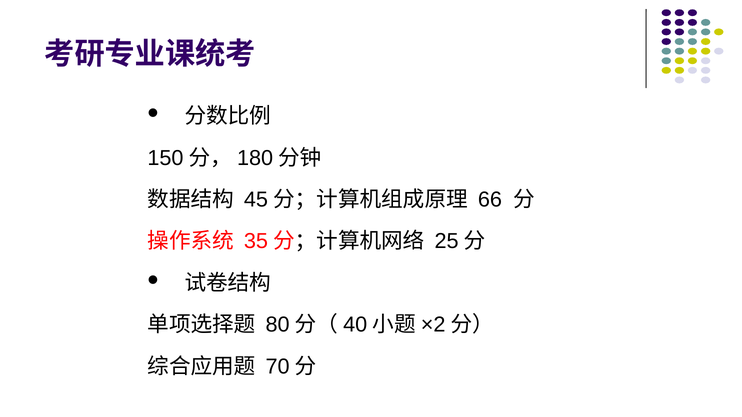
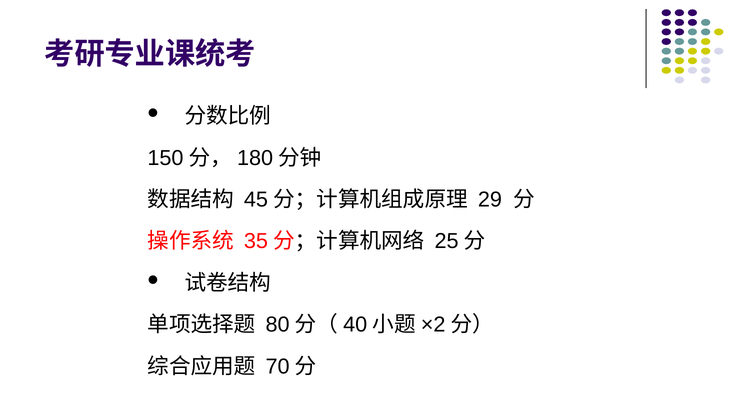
66: 66 -> 29 (490, 200)
